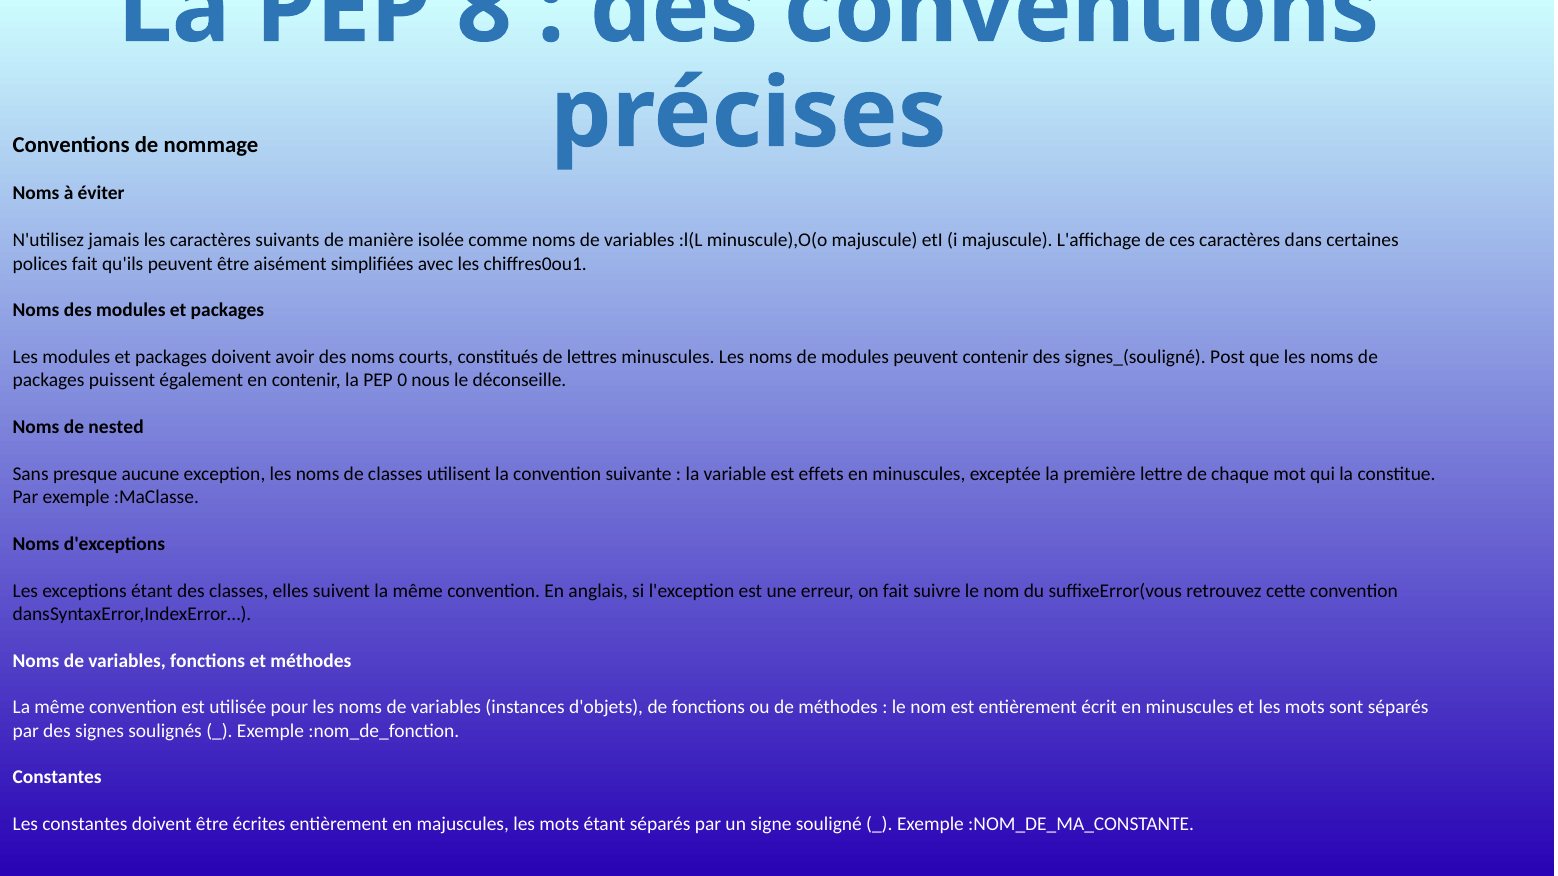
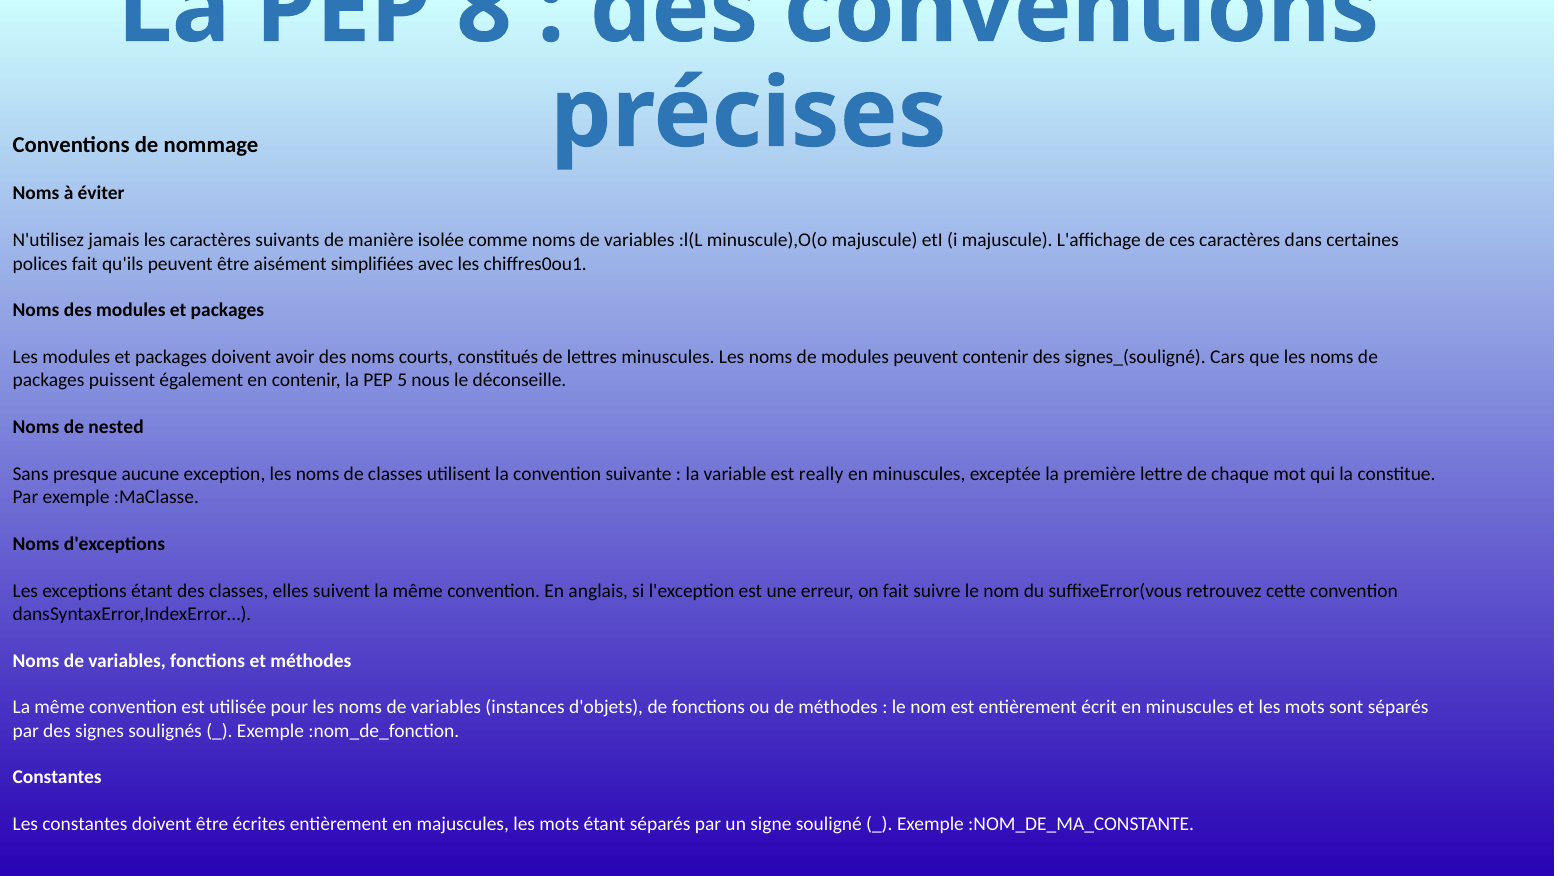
Post: Post -> Cars (1227, 357)
0: 0 -> 5 (402, 381)
effets: effets -> really (821, 474)
